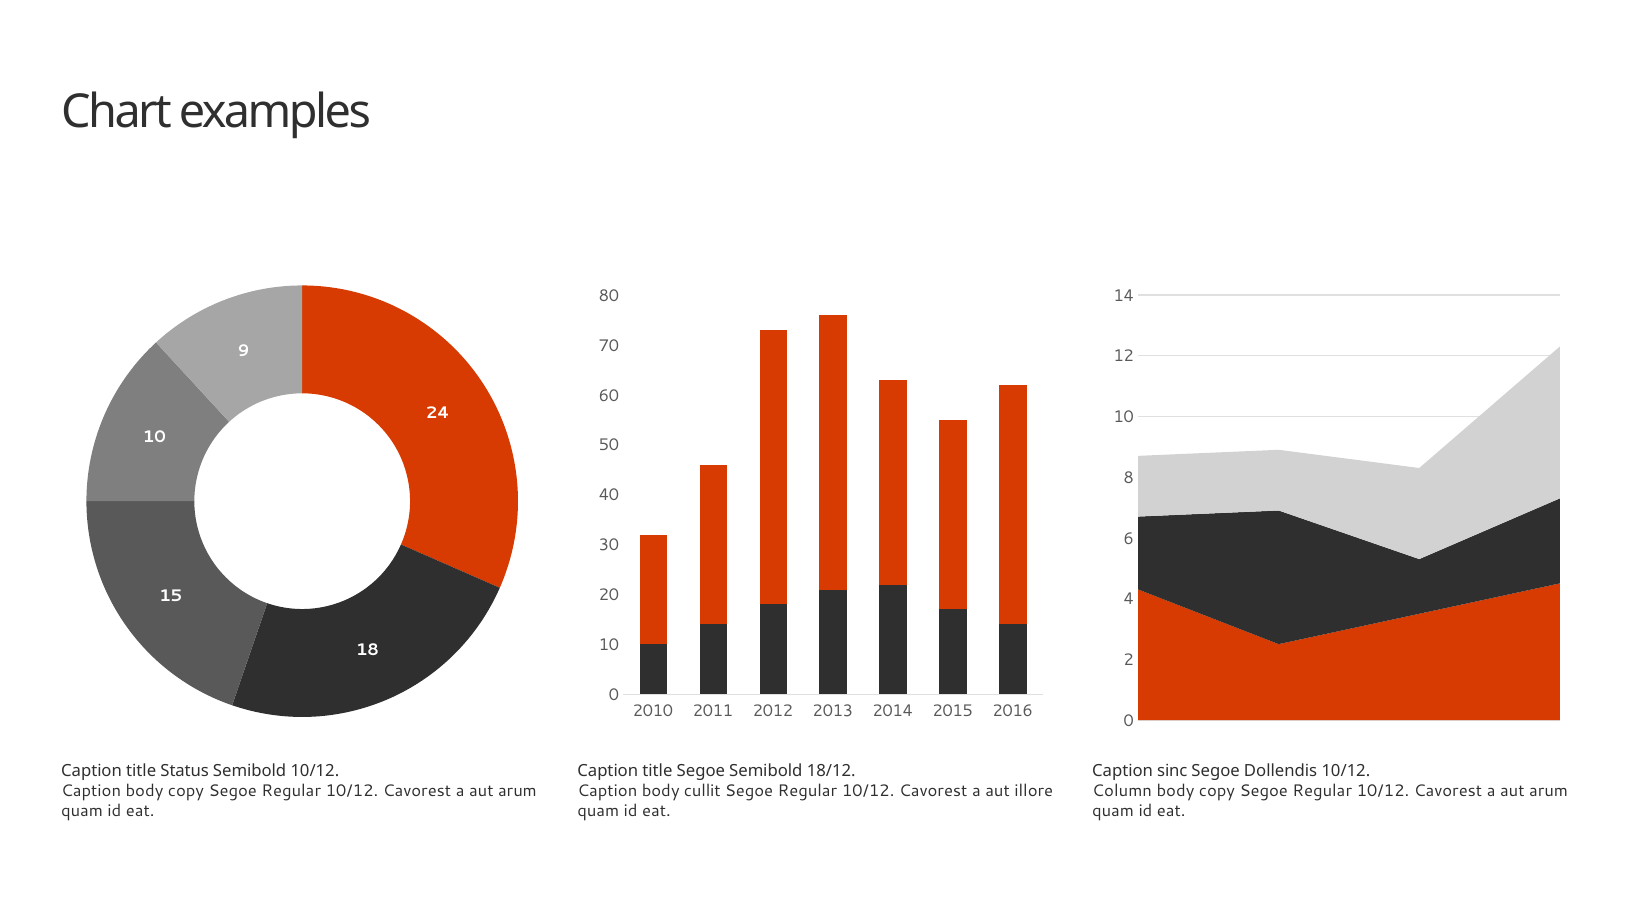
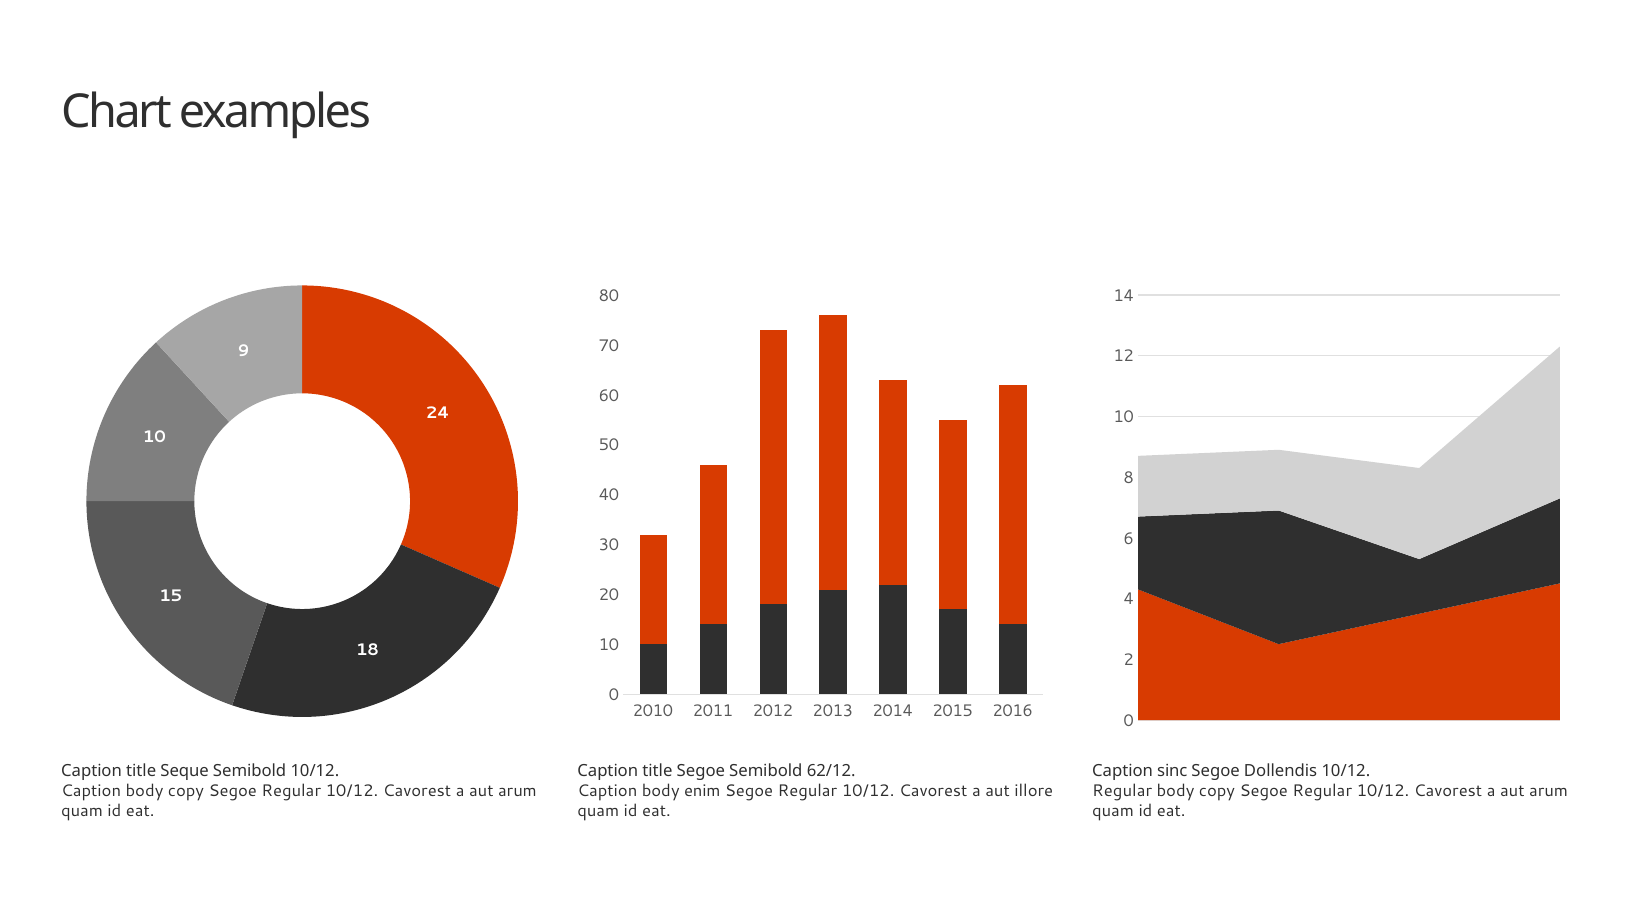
Status: Status -> Seque (185, 771)
18/12: 18/12 -> 62/12 (831, 771)
cullit: cullit -> enim (702, 791)
Column: Column -> Regular (1122, 791)
